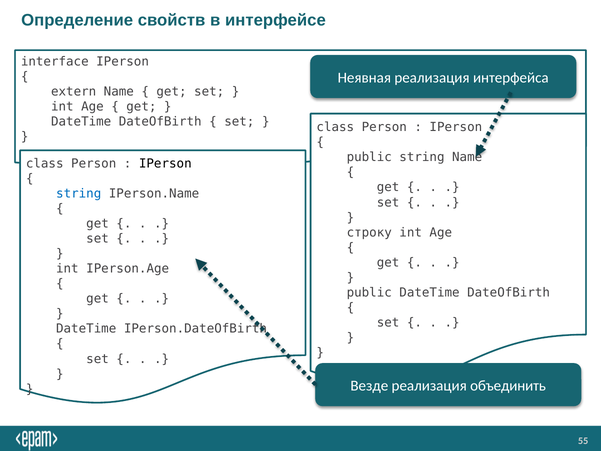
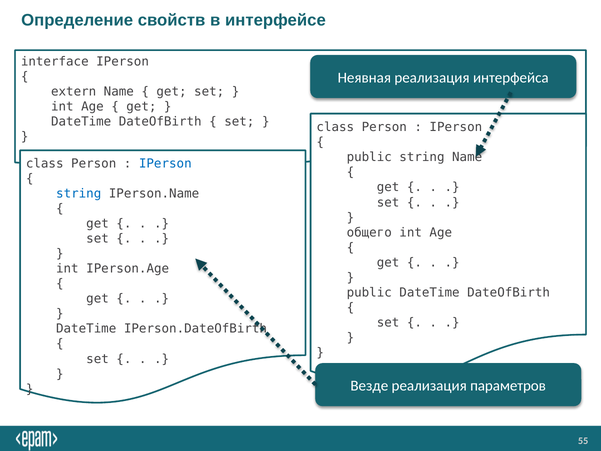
IPerson colour: black -> blue (165, 163)
строку: строку -> общего (369, 232)
объединить: объединить -> параметров (508, 385)
